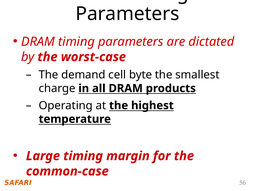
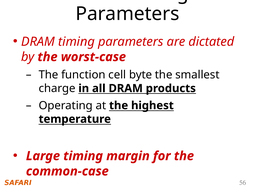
demand: demand -> function (83, 75)
